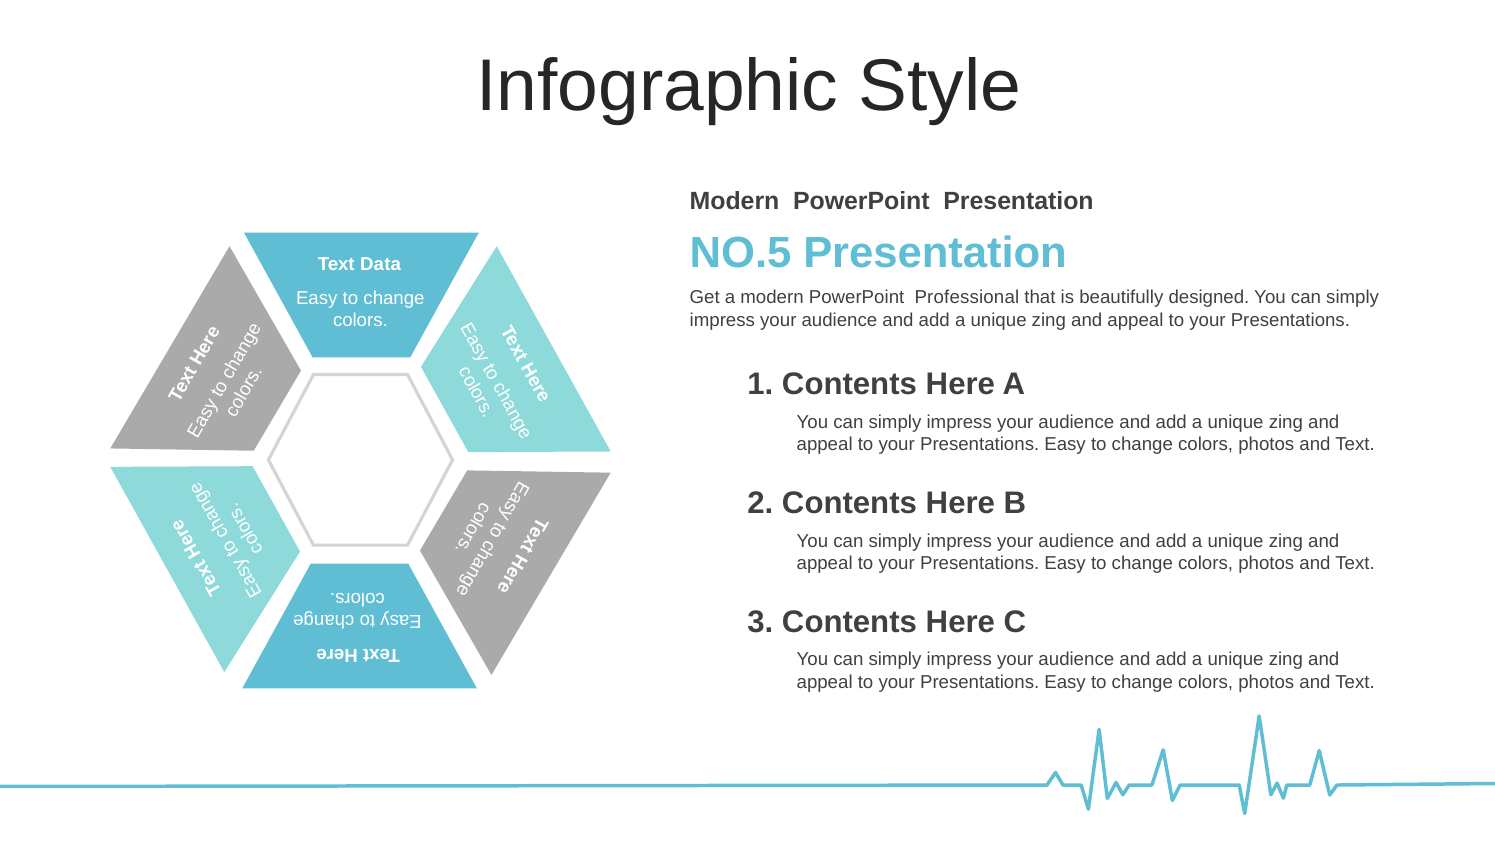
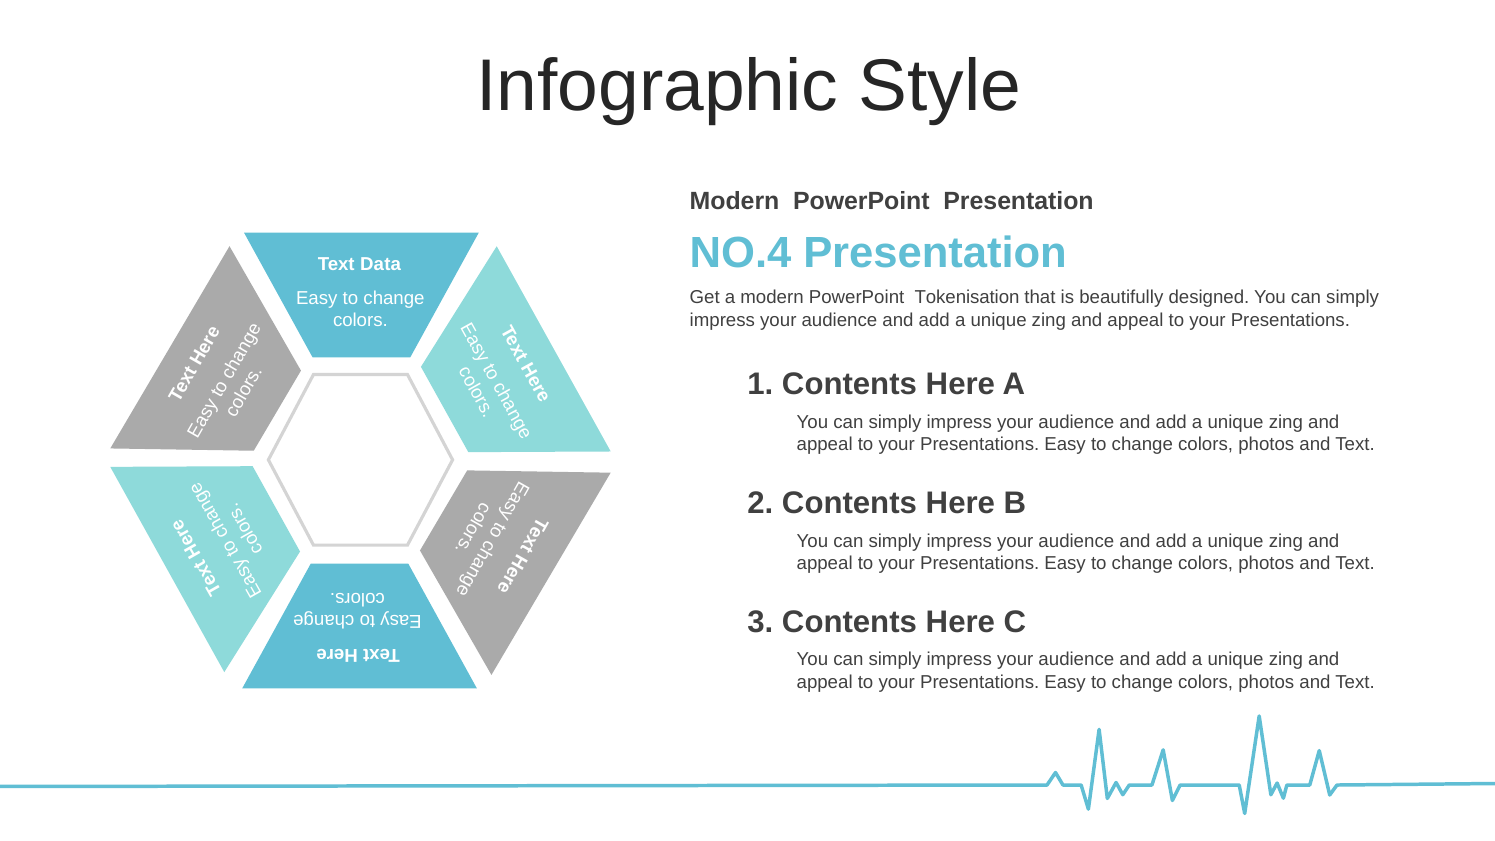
NO.5: NO.5 -> NO.4 (741, 253)
Professional: Professional -> Tokenisation (967, 298)
